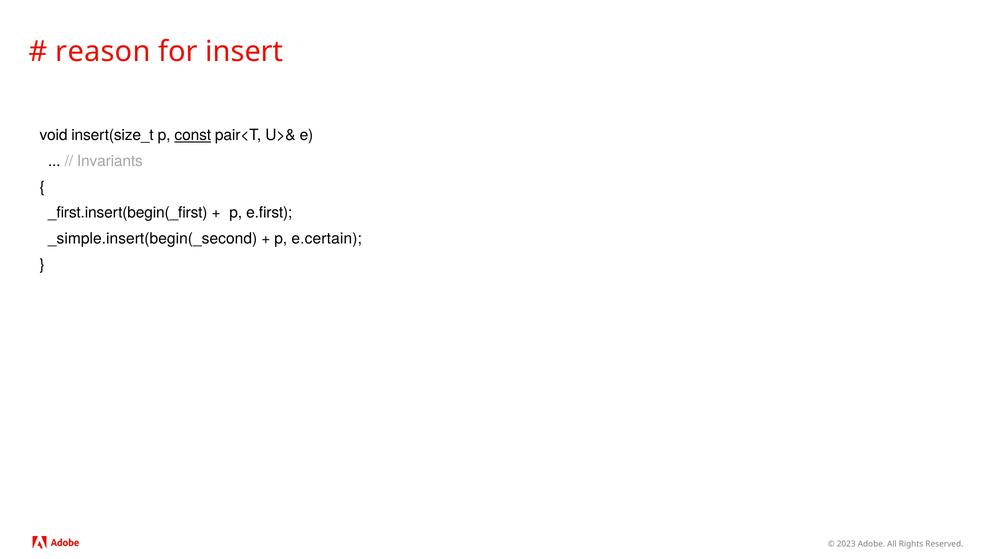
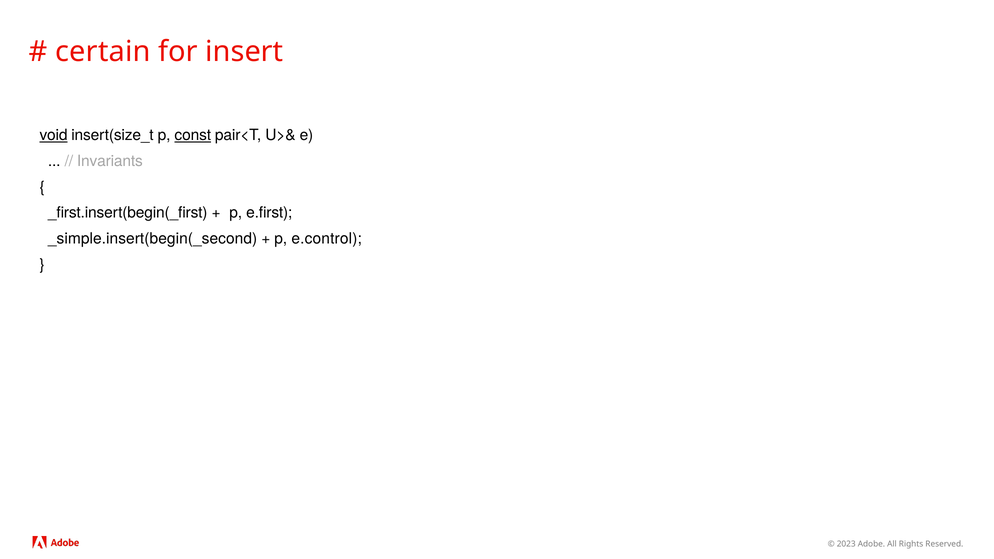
reason: reason -> certain (103, 52)
void underline: none -> present (54, 135)
e.certain: e.certain -> e.control (327, 239)
